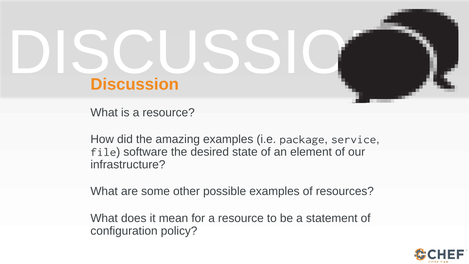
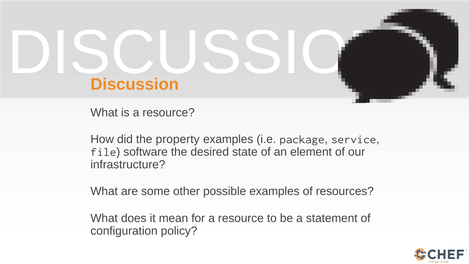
amazing: amazing -> property (178, 139)
